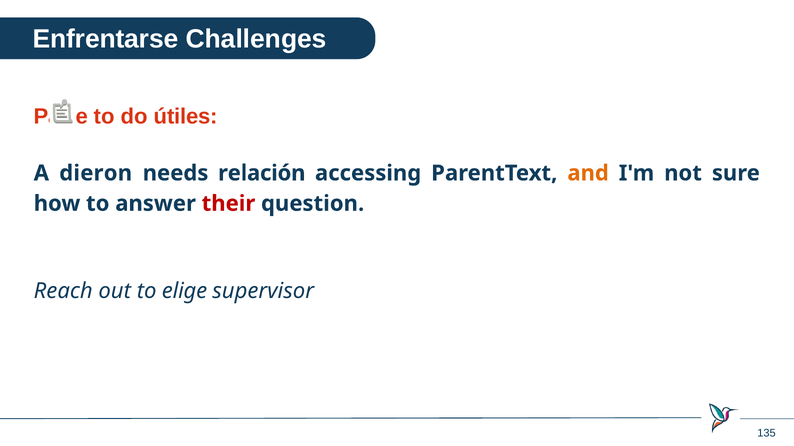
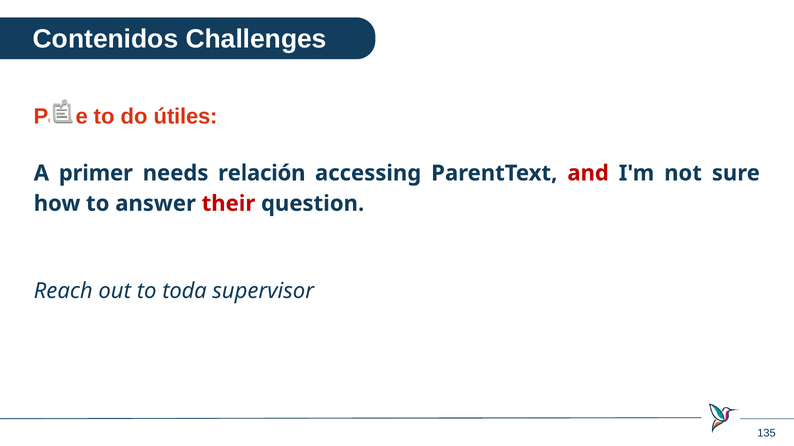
Enfrentarse: Enfrentarse -> Contenidos (106, 39)
dieron: dieron -> primer (96, 173)
and colour: orange -> red (588, 173)
elige: elige -> toda (185, 291)
